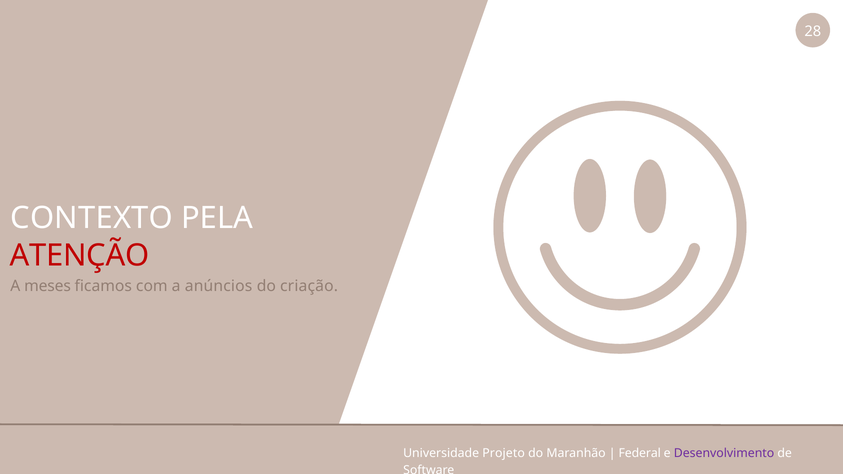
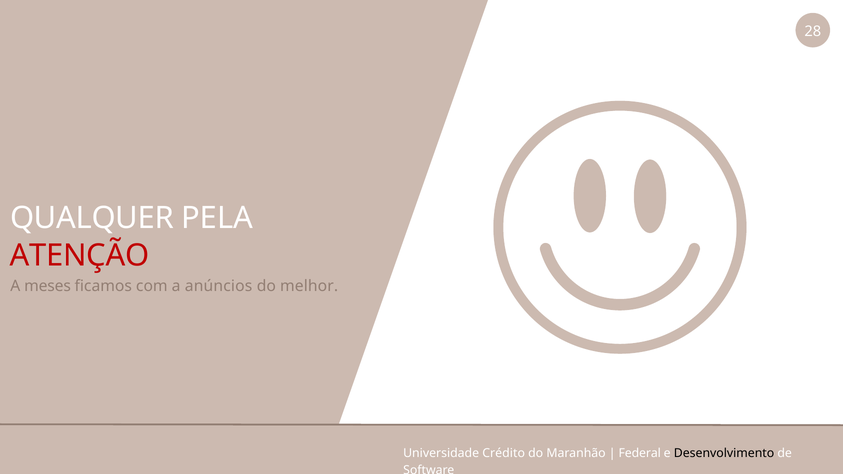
CONTEXTO: CONTEXTO -> QUALQUER (92, 218)
criação: criação -> melhor (309, 286)
Projeto: Projeto -> Crédito (504, 453)
Desenvolvimento colour: purple -> black (724, 453)
